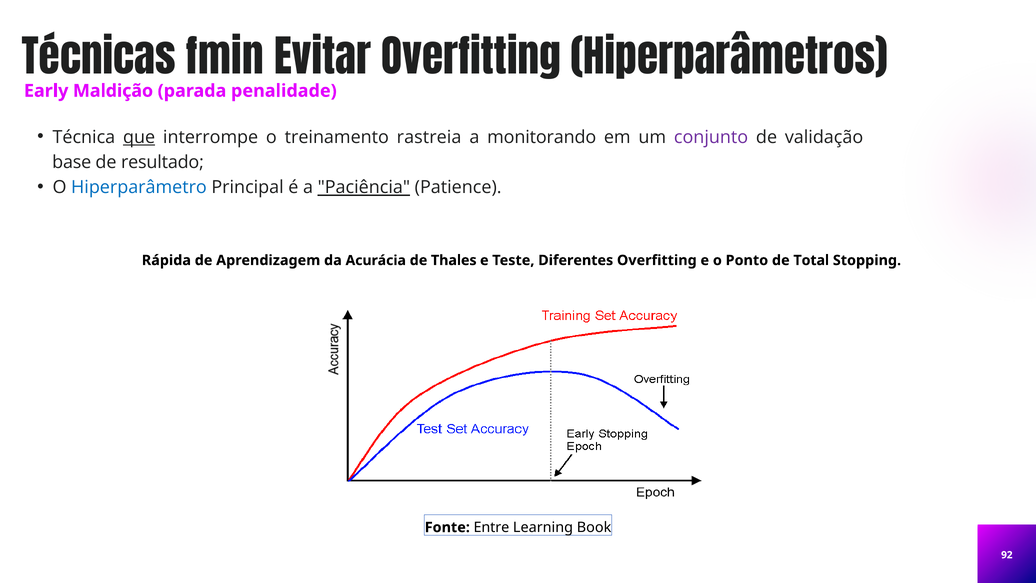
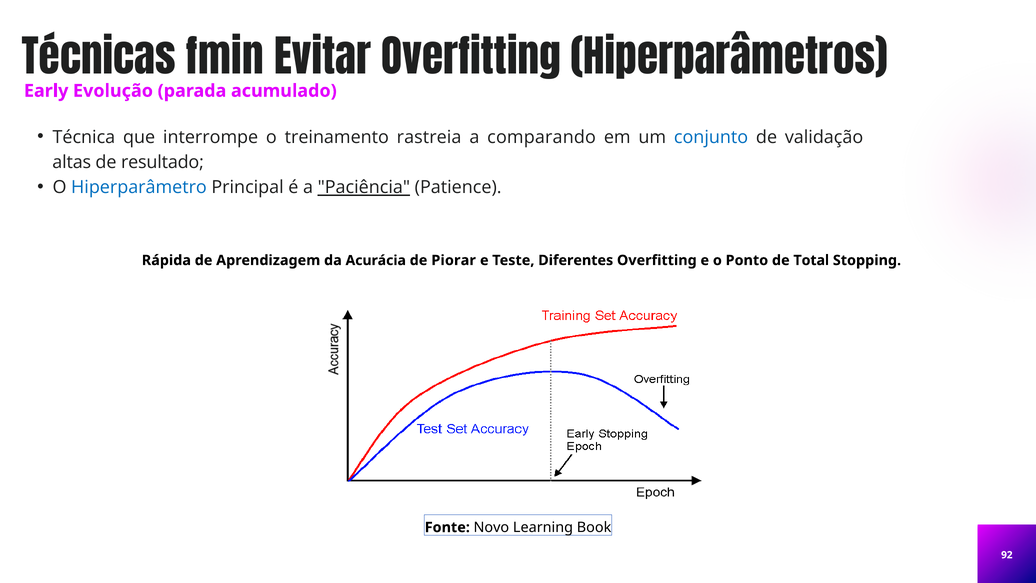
Maldição: Maldição -> Evolução (113, 91)
penalidade: penalidade -> acumulado (284, 91)
que underline: present -> none (139, 137)
monitorando: monitorando -> comparando (542, 137)
conjunto colour: purple -> blue (711, 137)
base: base -> altas (72, 162)
Thales: Thales -> Piorar (454, 260)
Entre: Entre -> Novo (491, 527)
